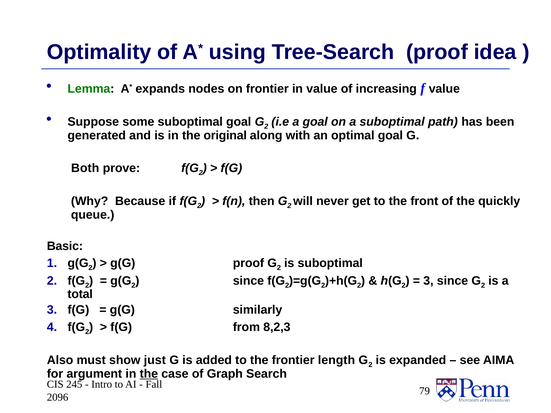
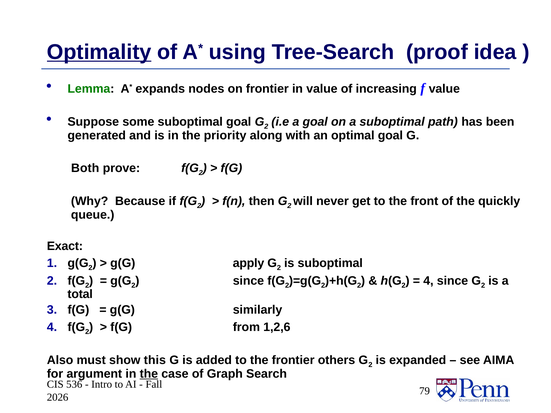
Optimality underline: none -> present (99, 52)
original: original -> priority (225, 135)
Basic: Basic -> Exact (65, 246)
g(G proof: proof -> apply (249, 263)
3: 3 -> 4 (428, 281)
8,2,3: 8,2,3 -> 1,2,6 (277, 327)
just: just -> this (155, 360)
length: length -> others (337, 360)
245: 245 -> 536 (74, 385)
2096: 2096 -> 2026 (58, 397)
